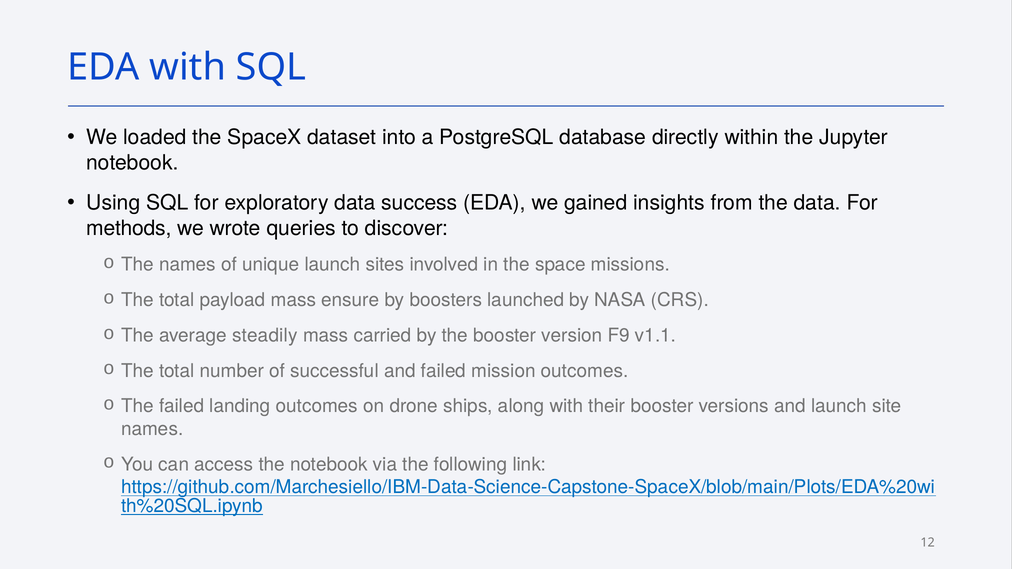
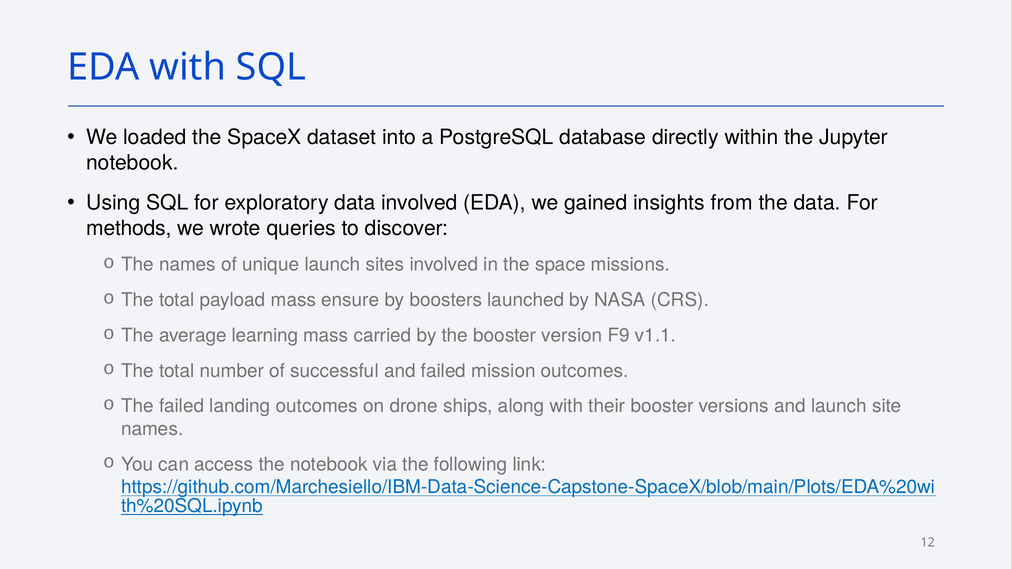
data success: success -> involved (419, 203)
steadily: steadily -> learning (265, 335)
